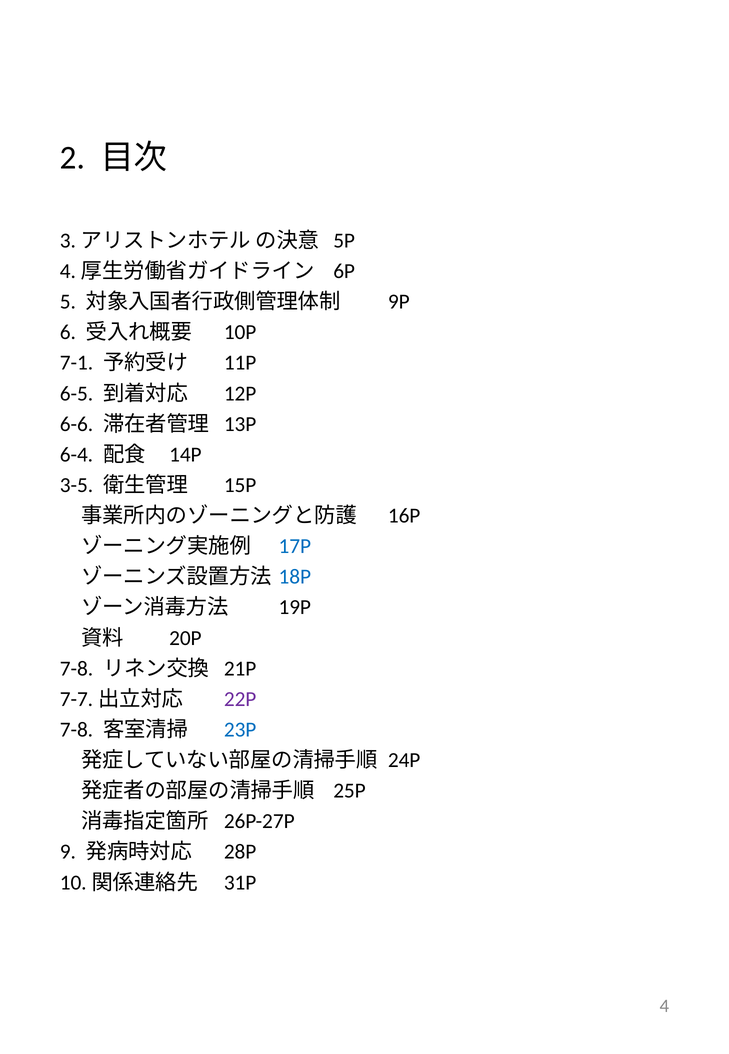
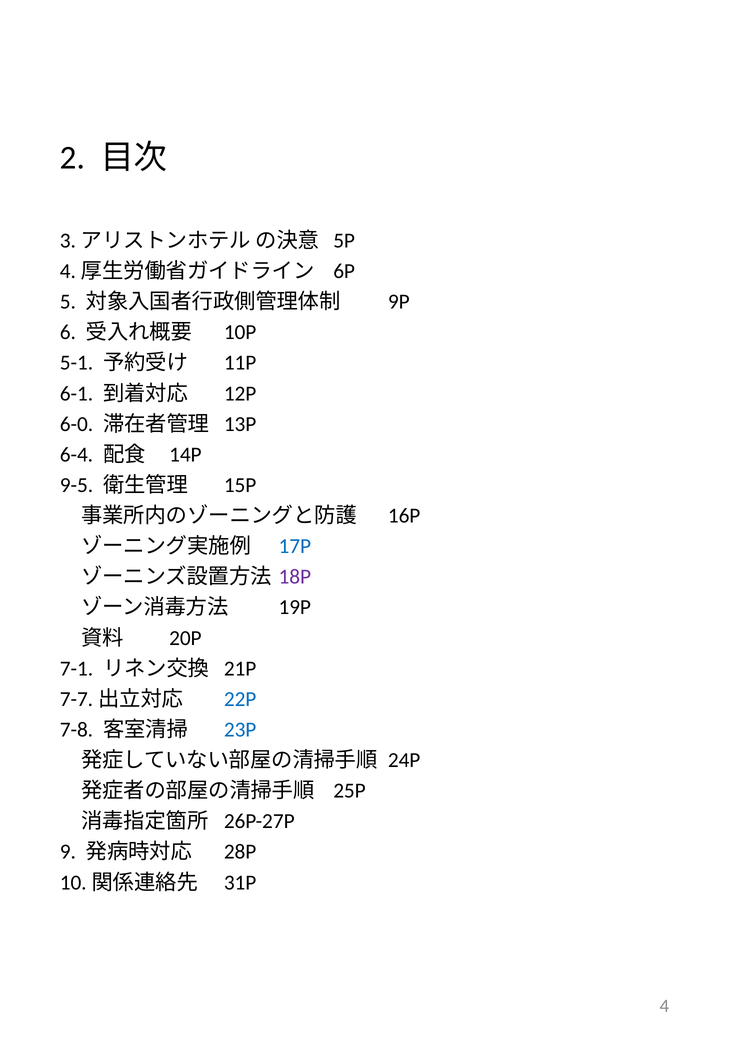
7-1: 7-1 -> 5-1 (76, 363)
6-5: 6-5 -> 6-1 (76, 393)
6-6: 6-6 -> 6-0 (76, 424)
3-5: 3-5 -> 9-5 (76, 485)
18P colour: blue -> purple (295, 576)
7-8: 7-8 -> 7-1 (76, 668)
22P colour: purple -> blue (240, 699)
